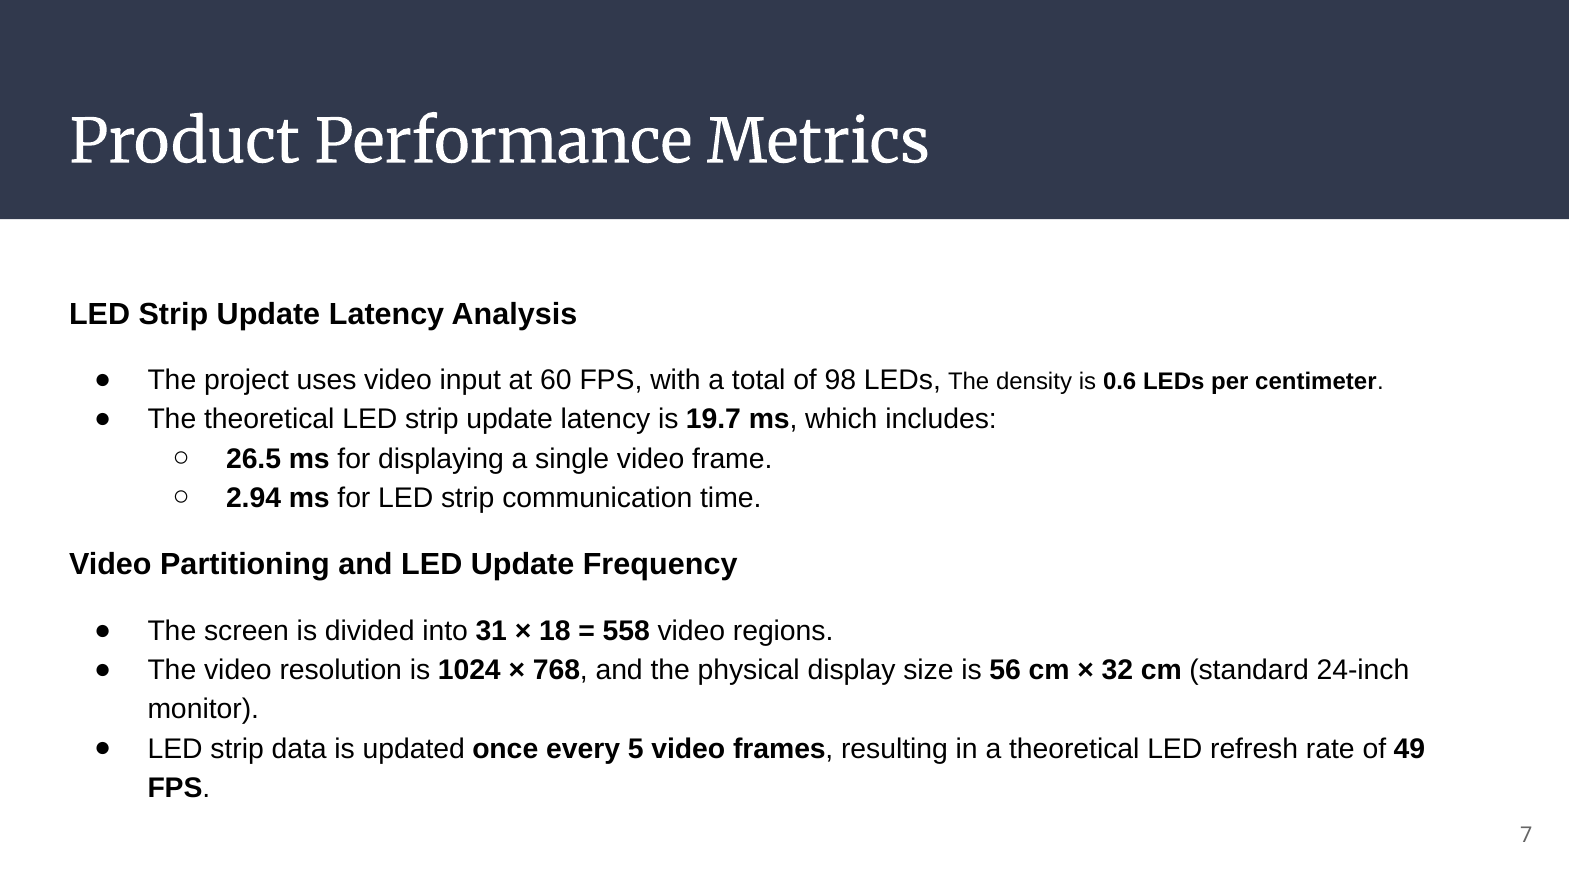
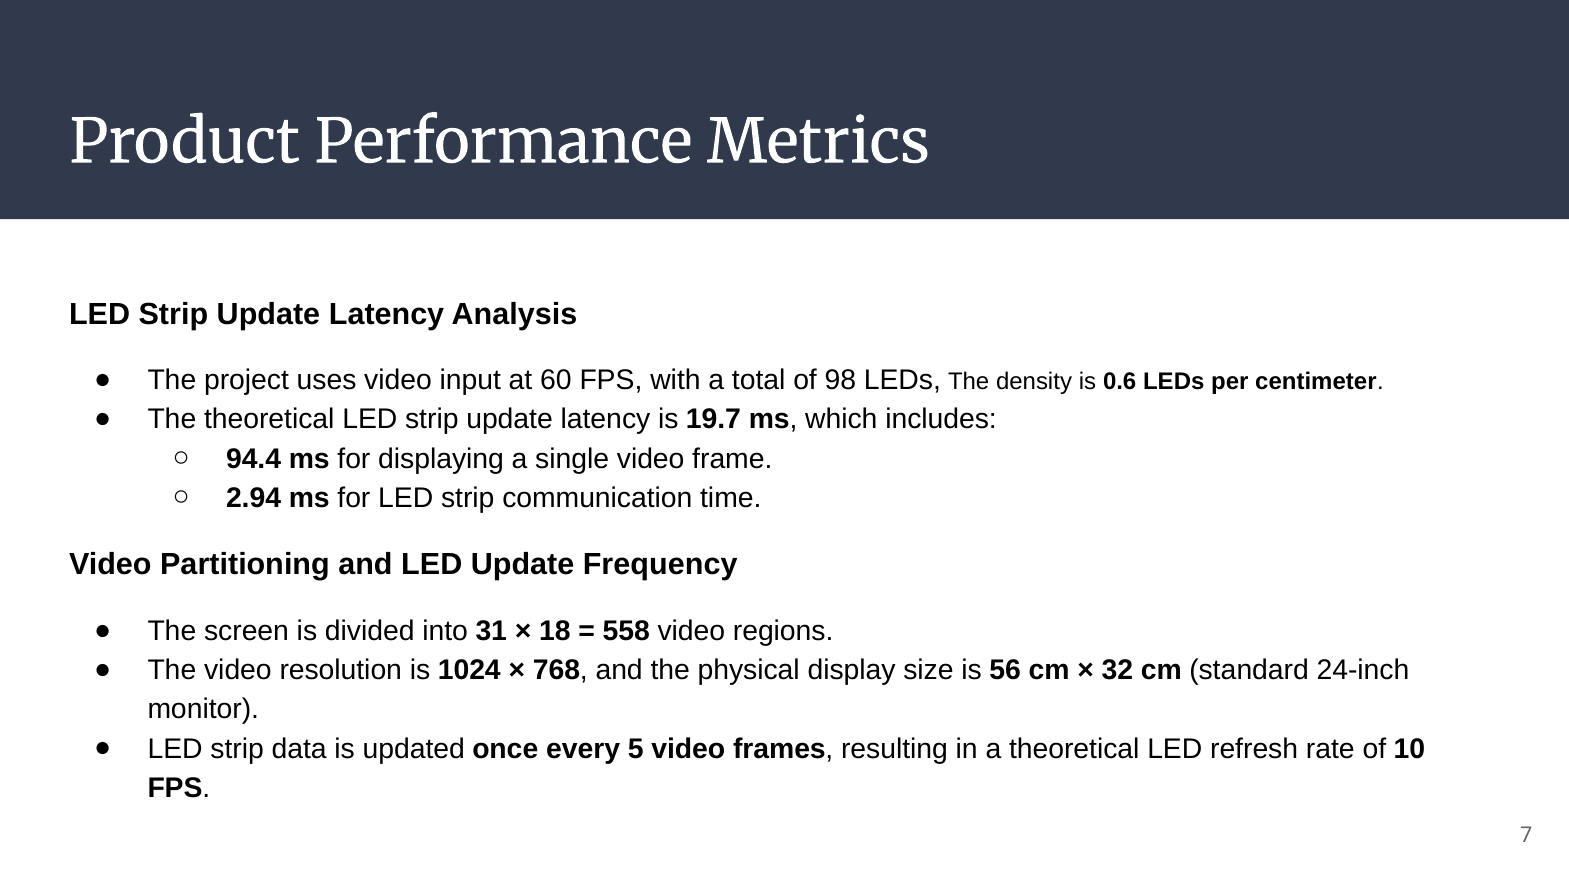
26.5: 26.5 -> 94.4 (254, 459)
49: 49 -> 10 (1409, 748)
